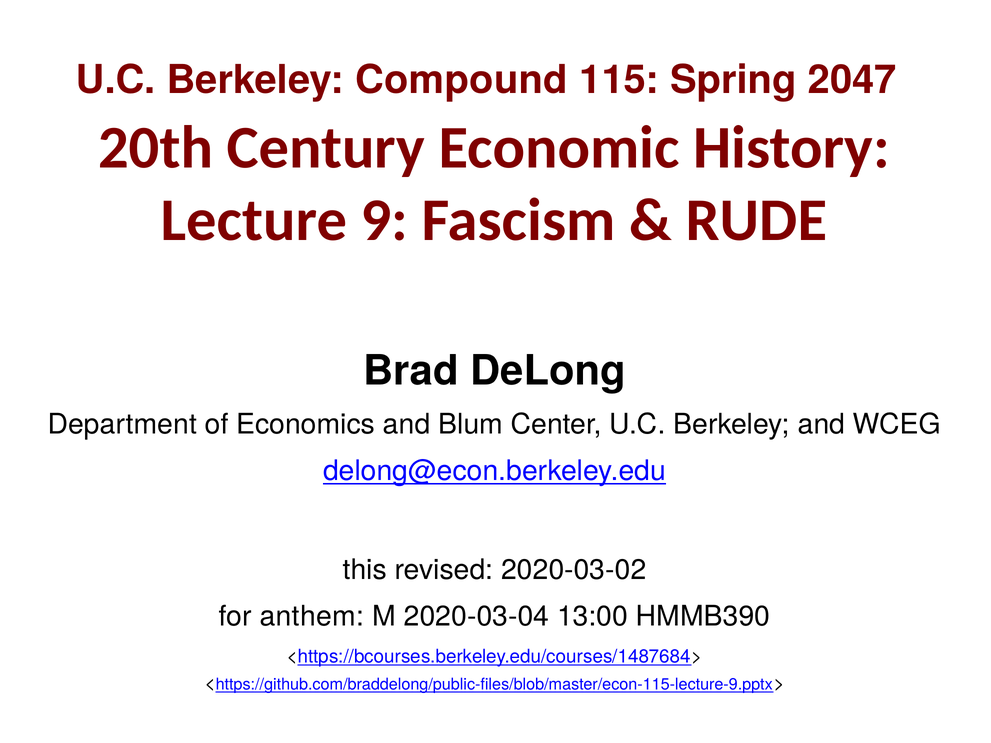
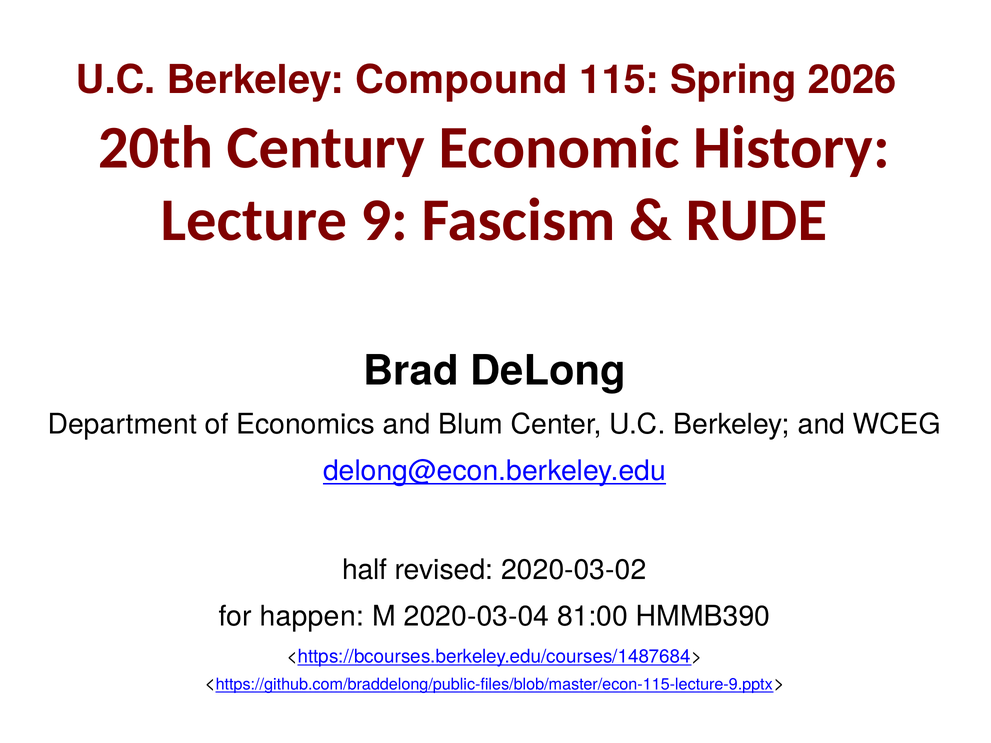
2047: 2047 -> 2026 (852, 80)
this: this -> half (365, 570)
anthem: anthem -> happen (312, 617)
13:00: 13:00 -> 81:00 (593, 617)
